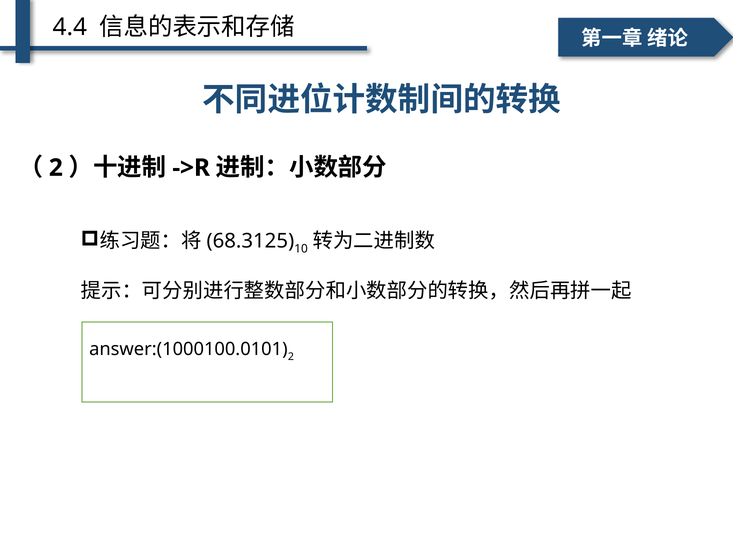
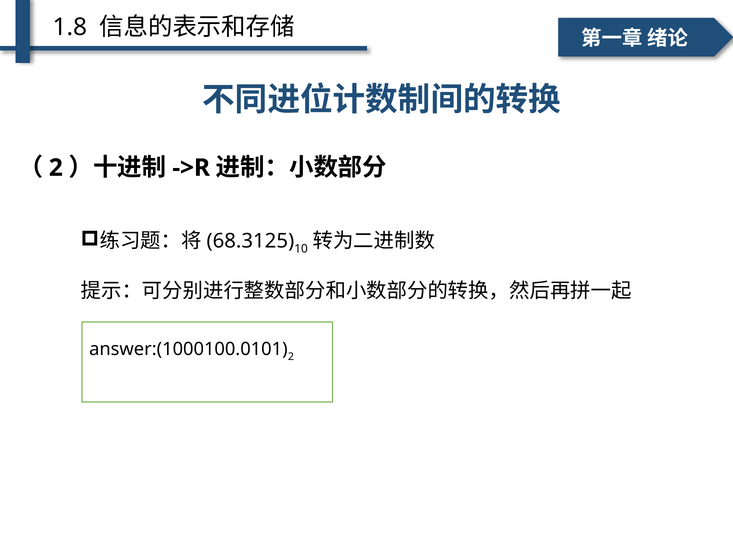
4.4: 4.4 -> 1.8 (70, 27)
